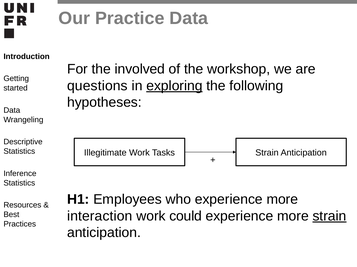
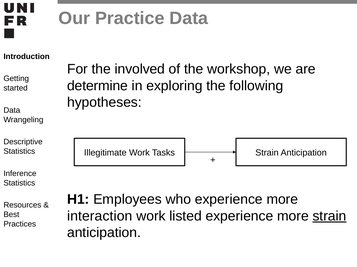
questions: questions -> determine (98, 86)
exploring underline: present -> none (174, 86)
could: could -> listed (186, 217)
